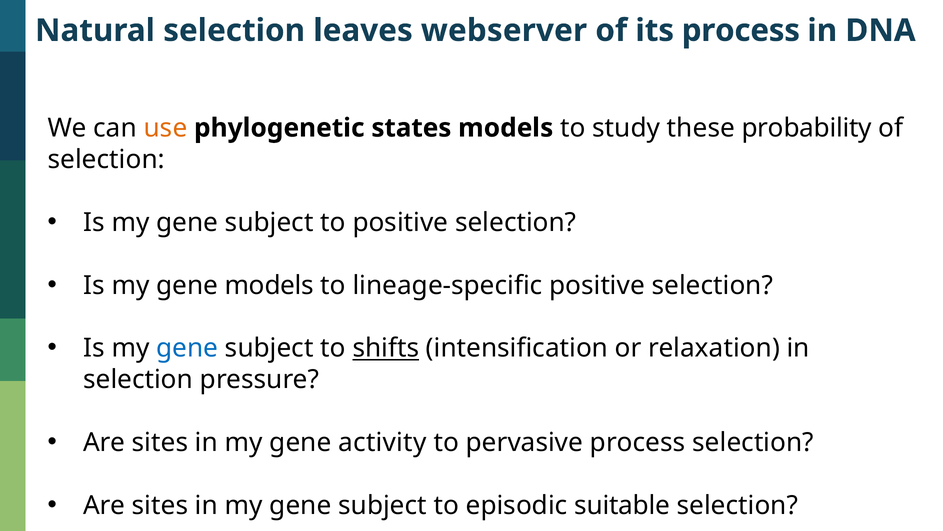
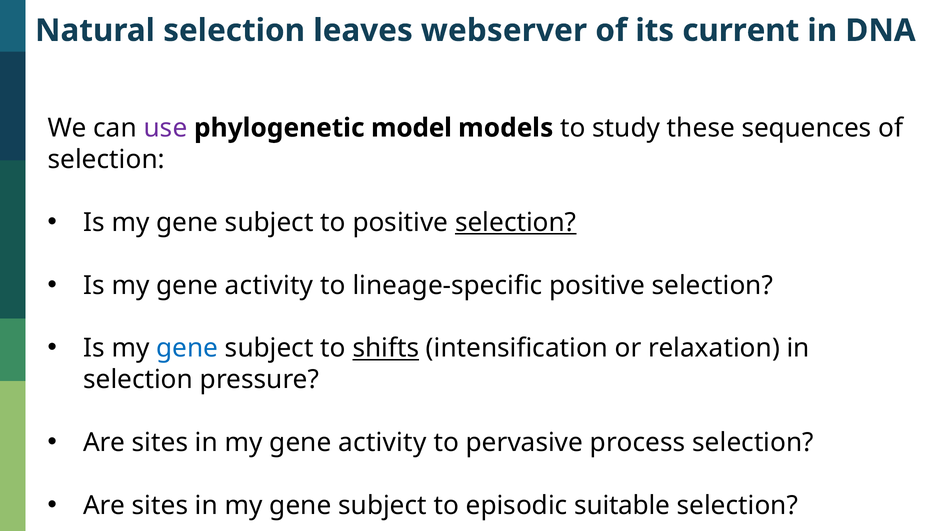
its process: process -> current (741, 30)
use colour: orange -> purple (166, 128)
states: states -> model (411, 128)
probability: probability -> sequences (807, 128)
selection underline: none -> present (516, 222)
Is my gene models: models -> activity (269, 285)
